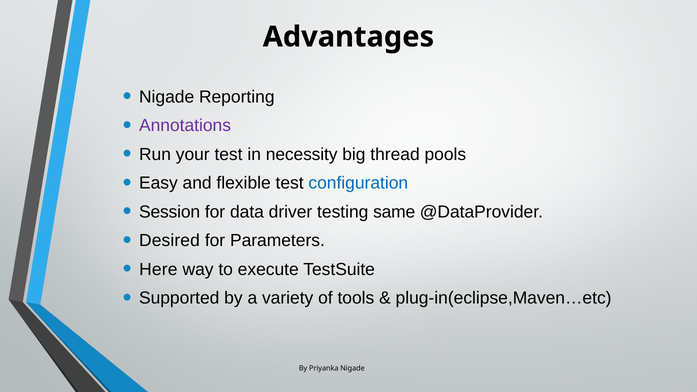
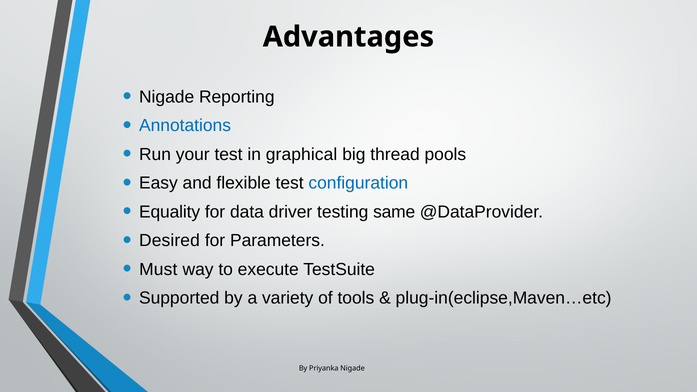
Annotations colour: purple -> blue (185, 126)
necessity: necessity -> graphical (302, 154)
Session: Session -> Equality (170, 212)
Here: Here -> Must (158, 269)
